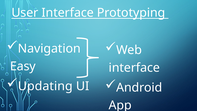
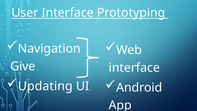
Easy: Easy -> Give (23, 66)
